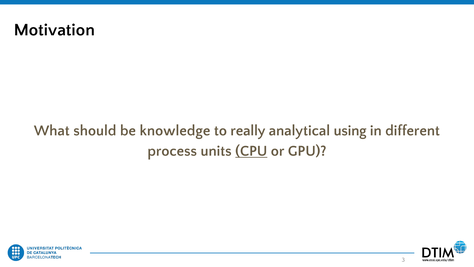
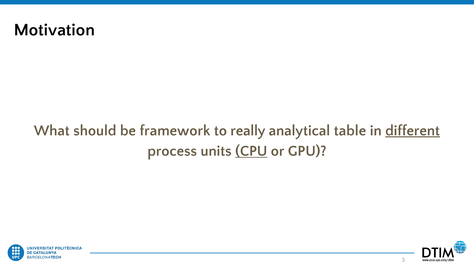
knowledge: knowledge -> framework (175, 130)
using: using -> table (350, 130)
different underline: none -> present (413, 130)
